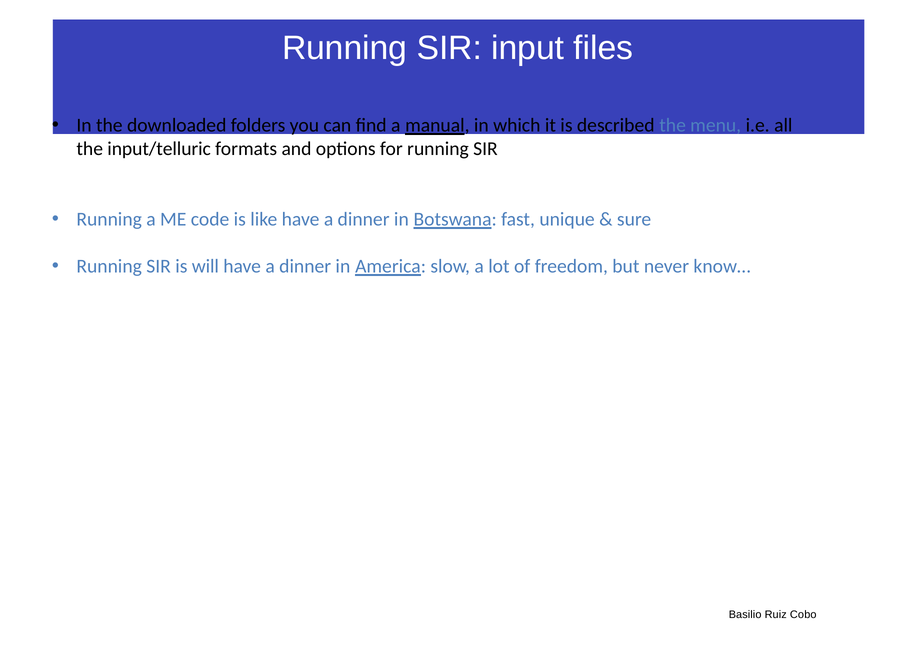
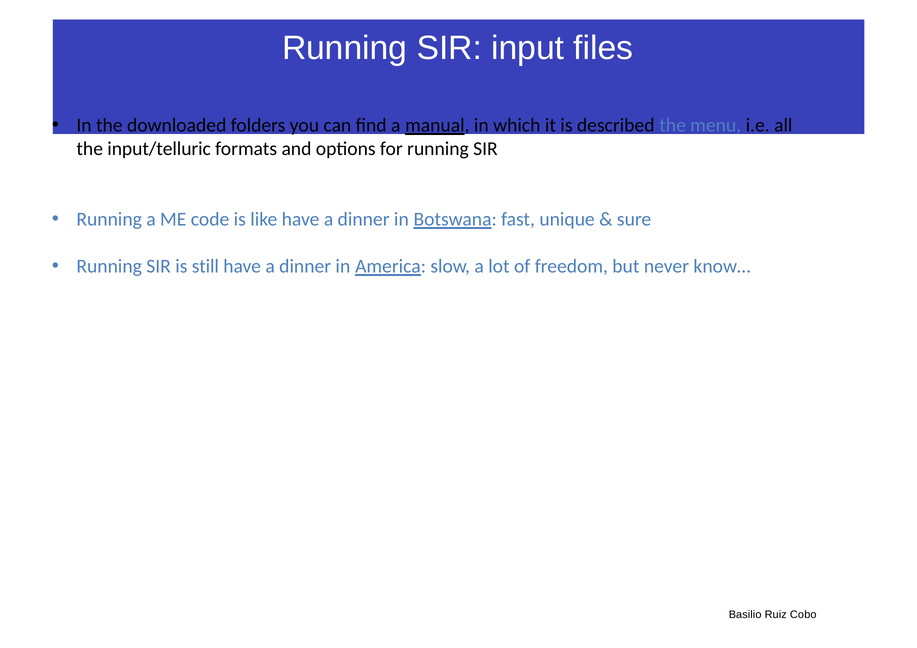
will: will -> still (205, 266)
